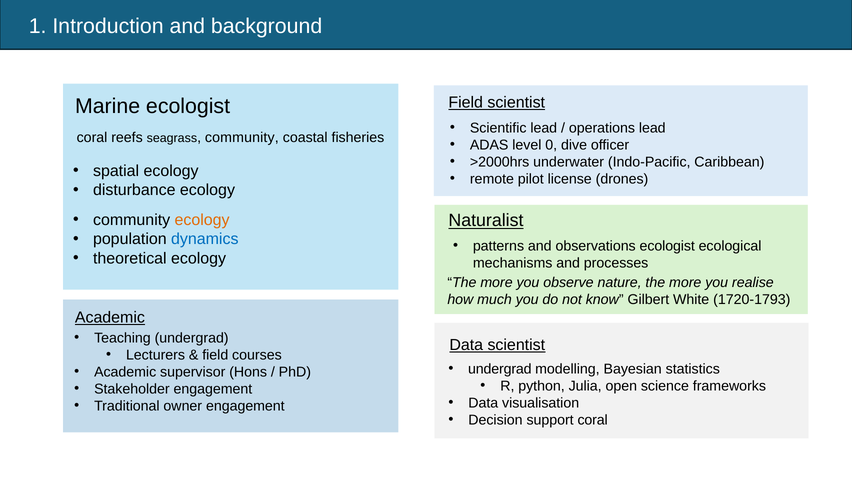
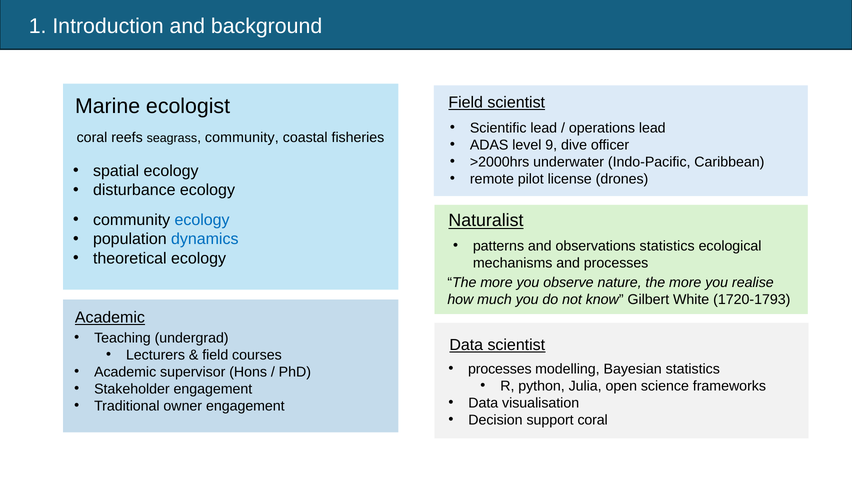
0: 0 -> 9 (551, 145)
ecology colour: orange -> blue (202, 220)
observations ecologist: ecologist -> statistics (667, 246)
undergrad: undergrad -> processes (500, 369)
